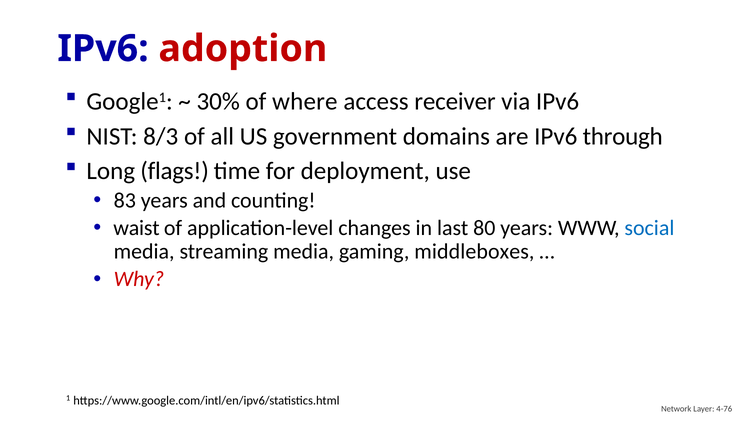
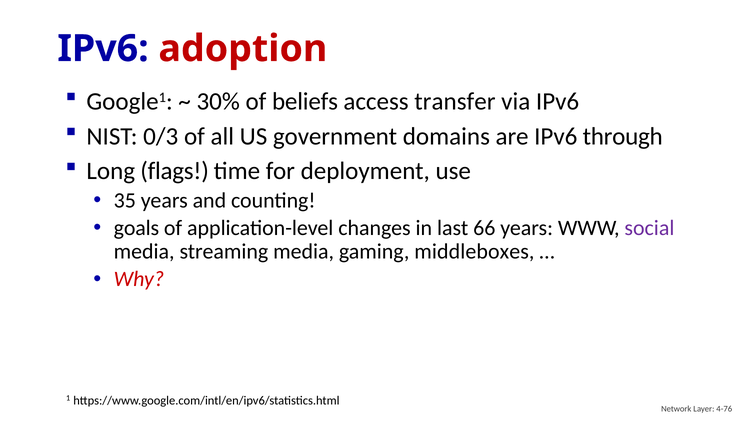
where: where -> beliefs (305, 101)
receiver: receiver -> transfer (455, 101)
8/3: 8/3 -> 0/3 (161, 136)
83: 83 -> 35 (125, 200)
waist: waist -> goals (136, 228)
80: 80 -> 66 (484, 228)
social colour: blue -> purple (649, 228)
